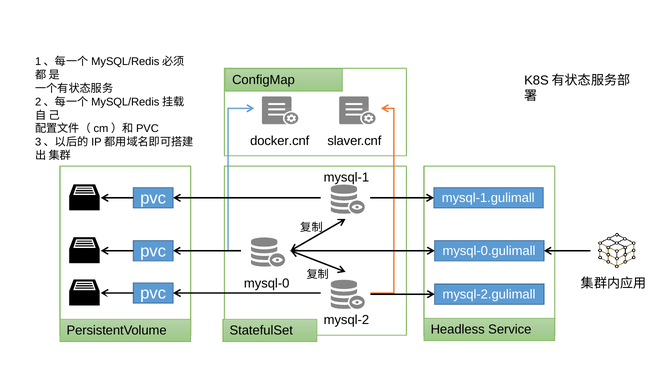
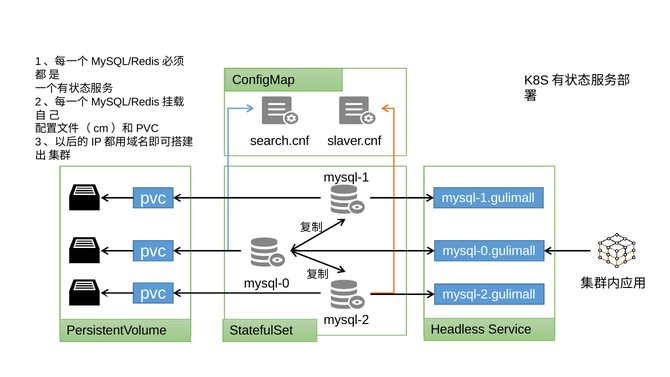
docker.cnf: docker.cnf -> search.cnf (280, 141)
